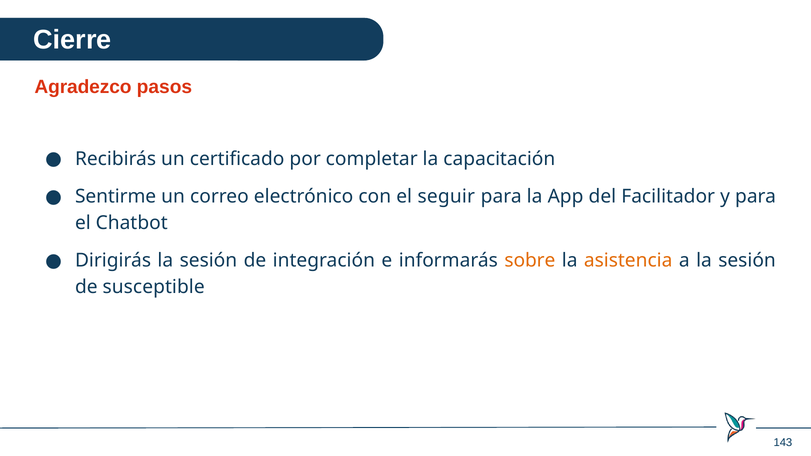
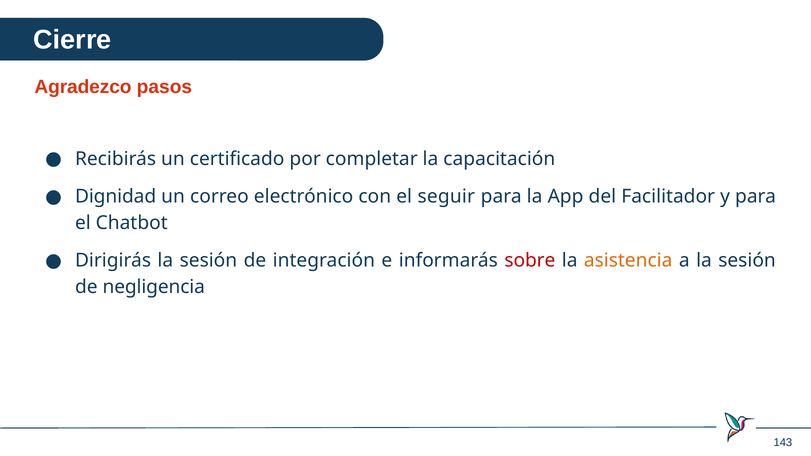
Sentirme: Sentirme -> Dignidad (116, 197)
sobre colour: orange -> red (530, 261)
susceptible: susceptible -> negligencia (154, 287)
